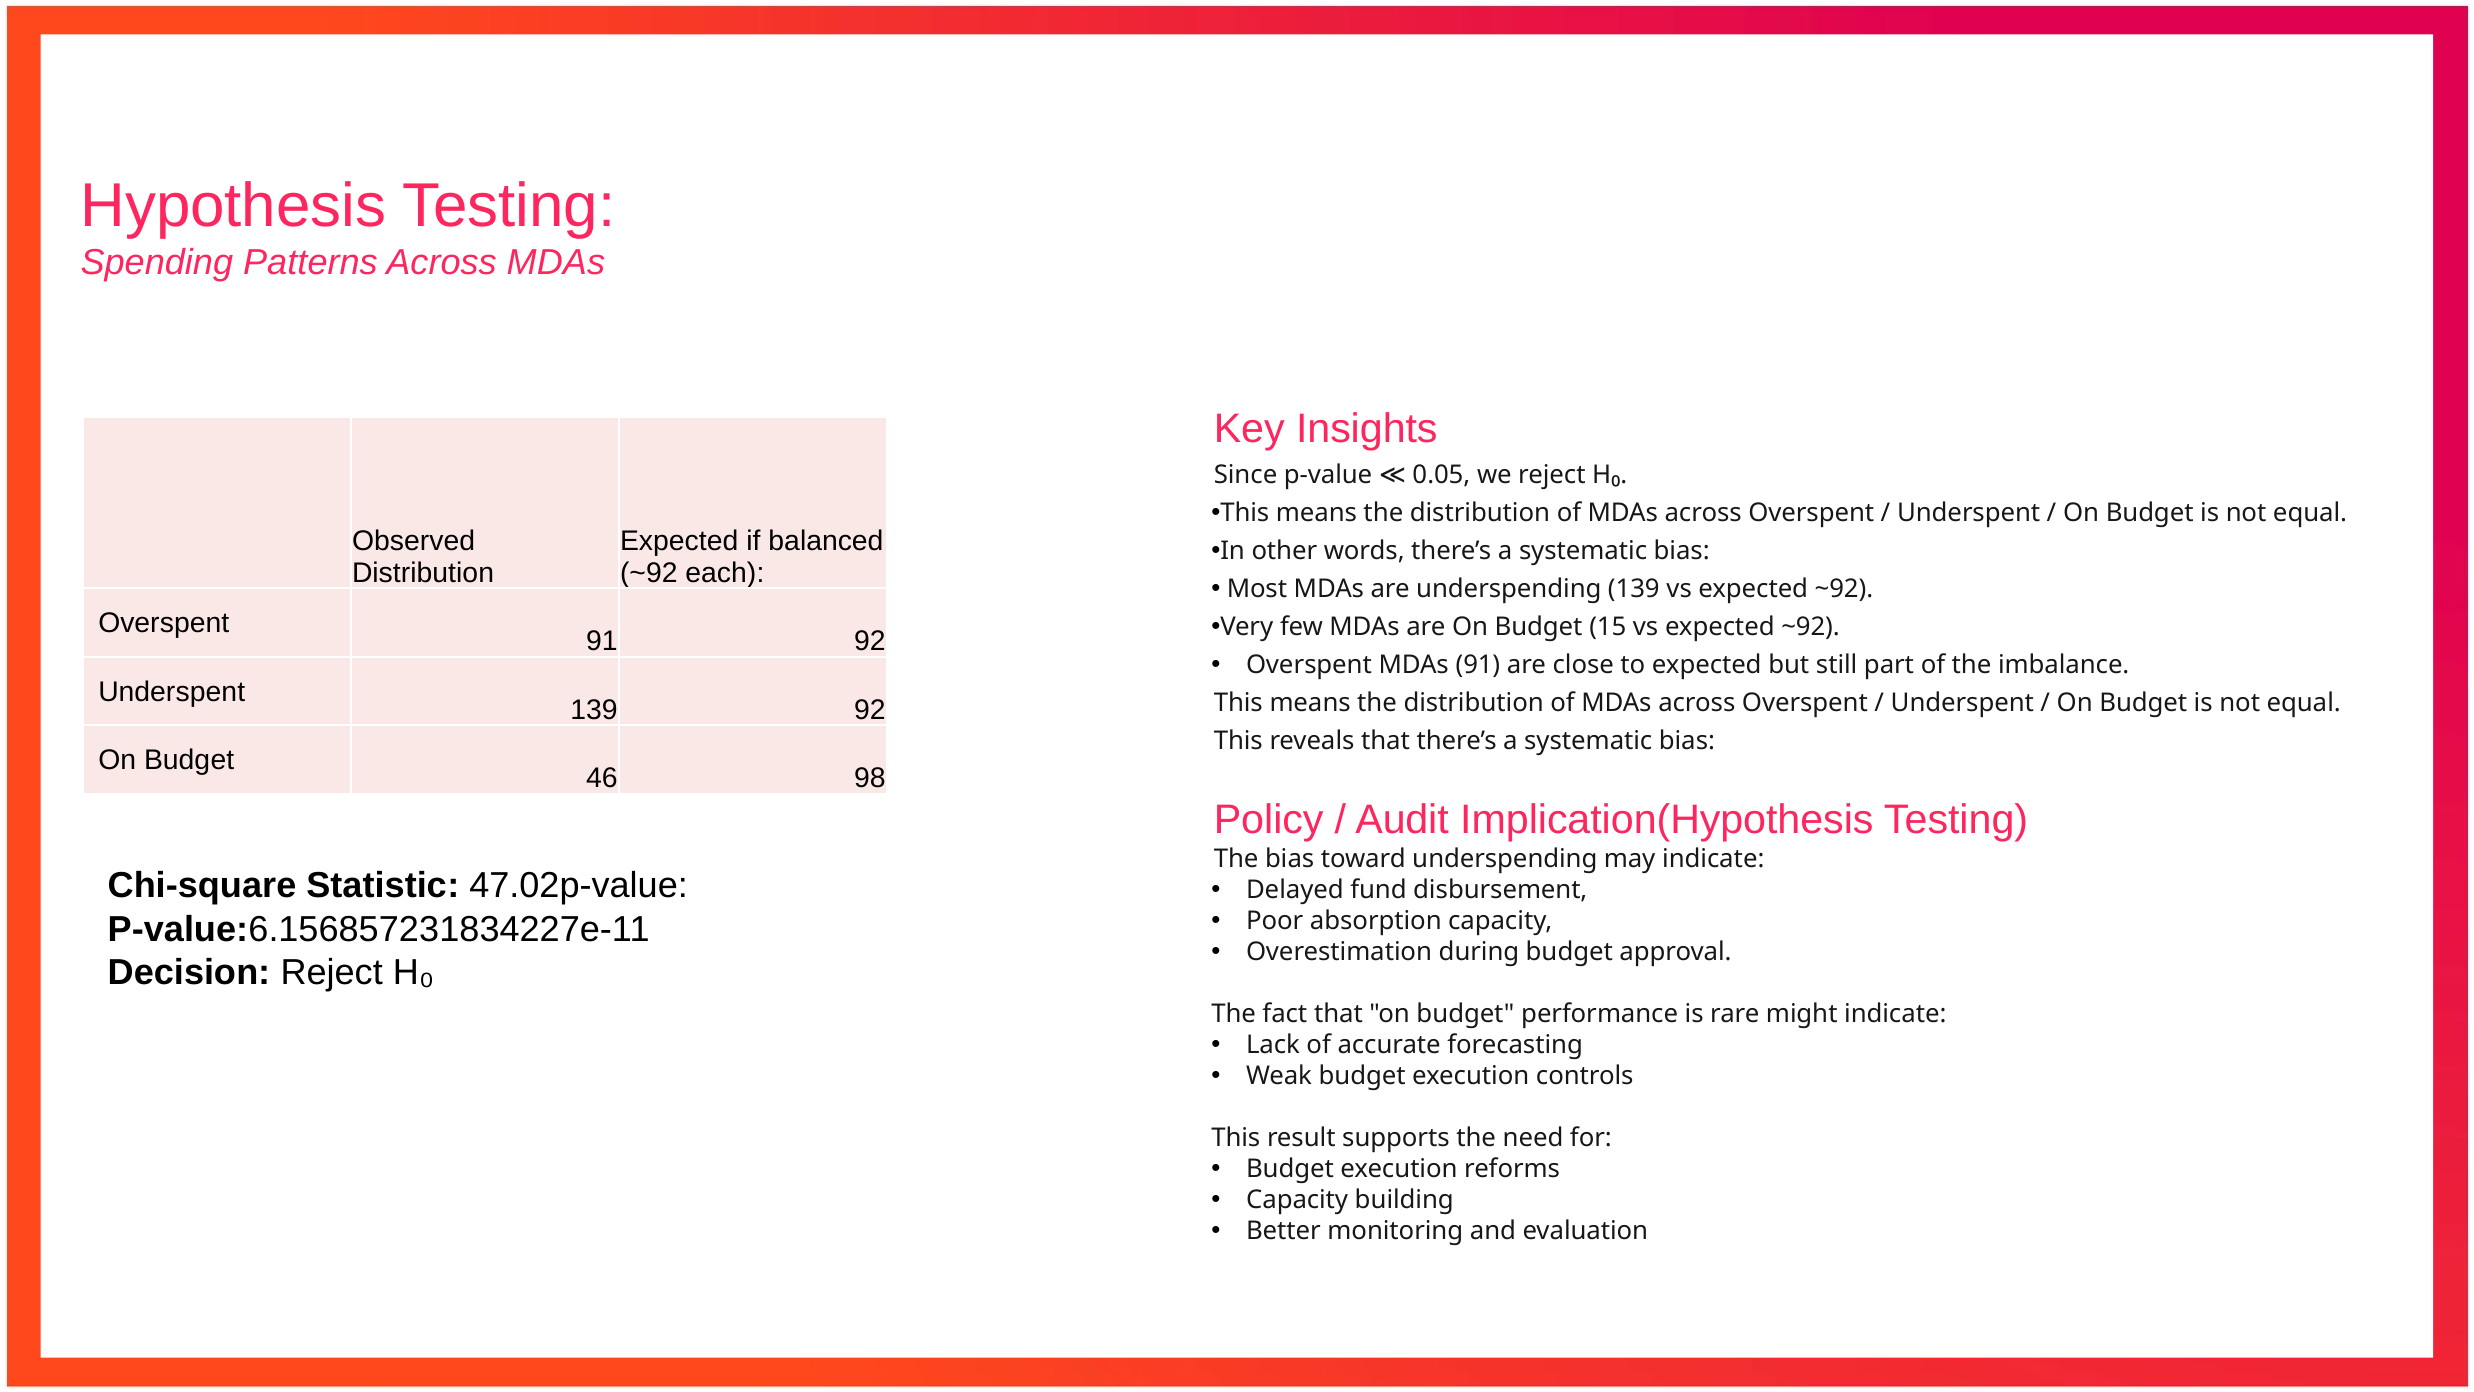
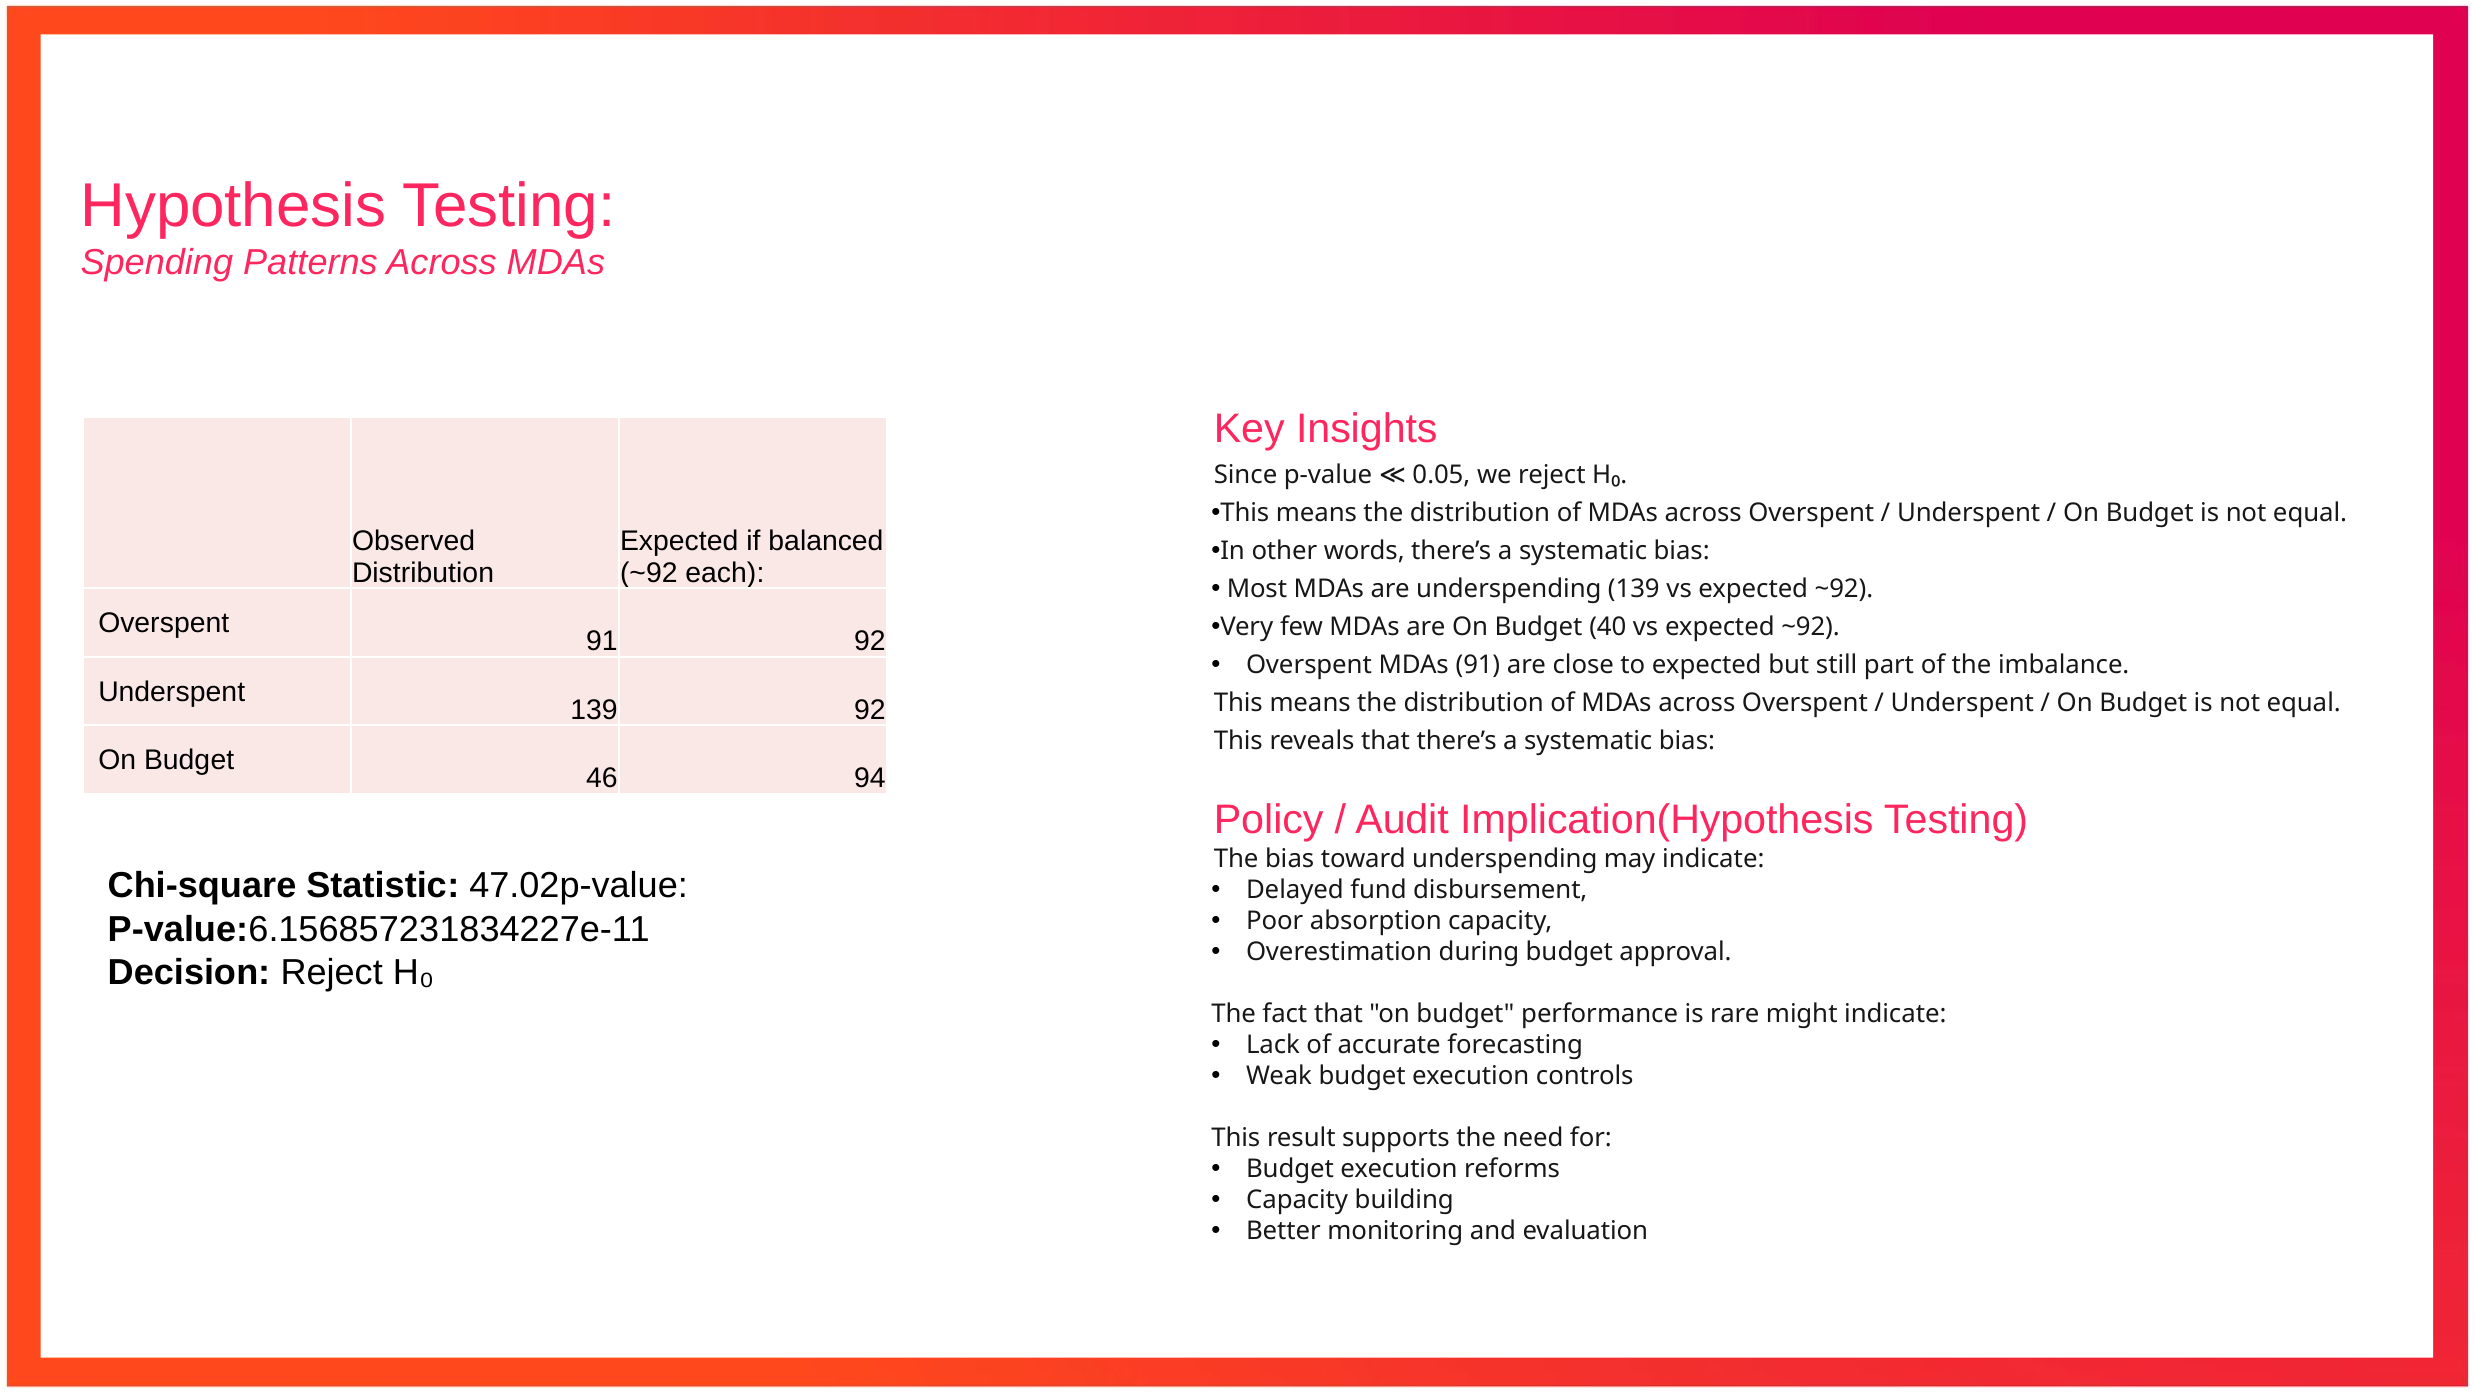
15: 15 -> 40 (1608, 627)
98: 98 -> 94 (870, 778)
